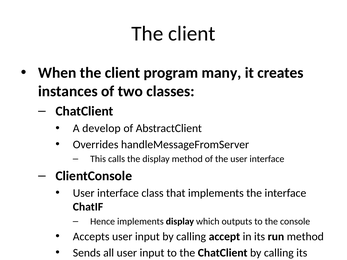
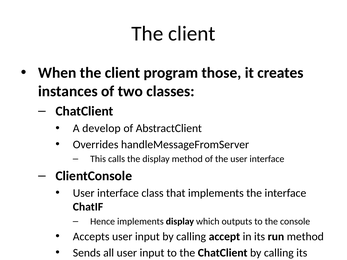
many: many -> those (221, 73)
